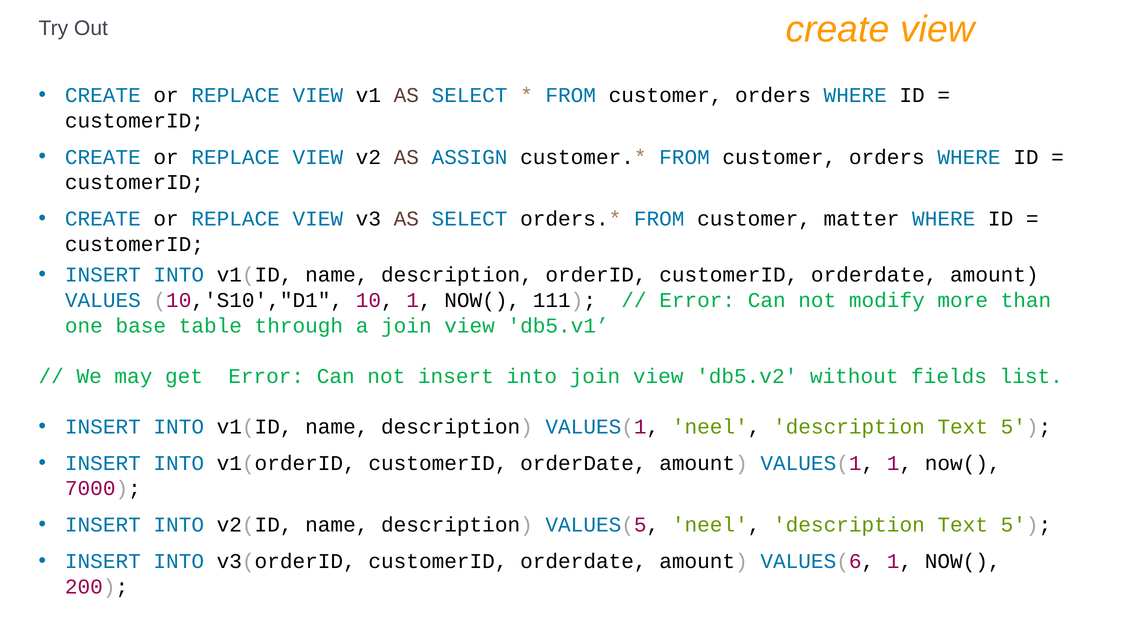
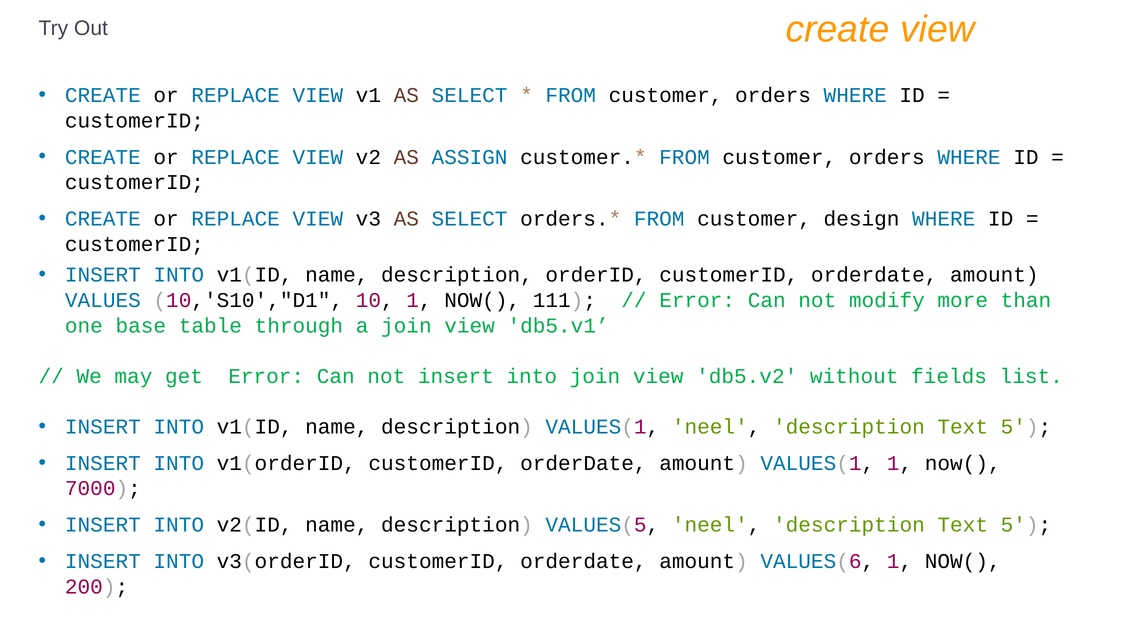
matter: matter -> design (862, 219)
